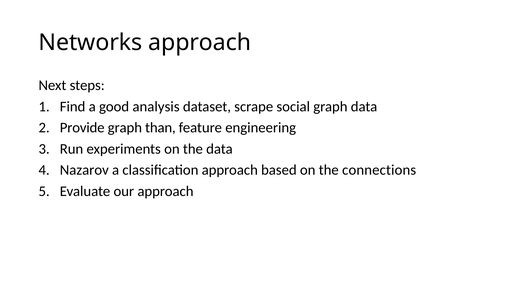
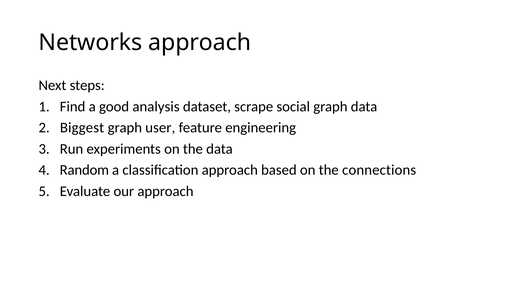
Provide: Provide -> Biggest (82, 128)
than: than -> user (160, 128)
Nazarov: Nazarov -> Random (84, 170)
